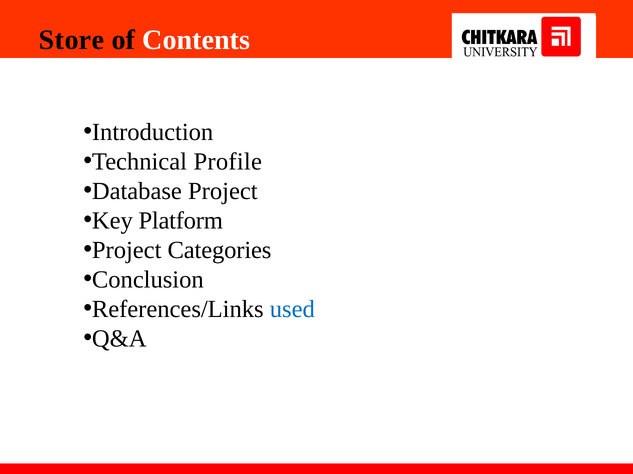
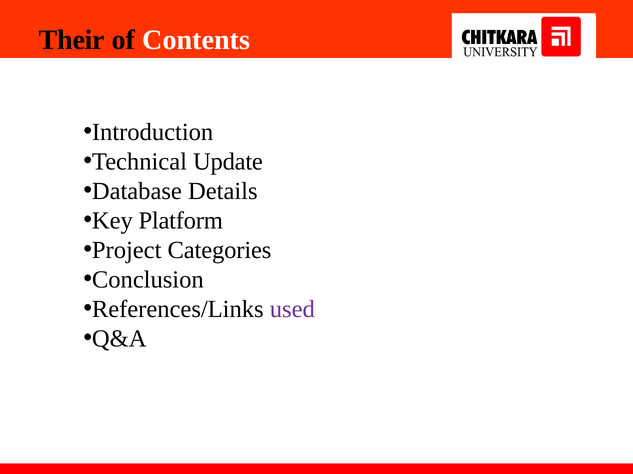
Store: Store -> Their (72, 40)
Profile: Profile -> Update (228, 162)
Database Project: Project -> Details (223, 191)
used colour: blue -> purple (292, 310)
